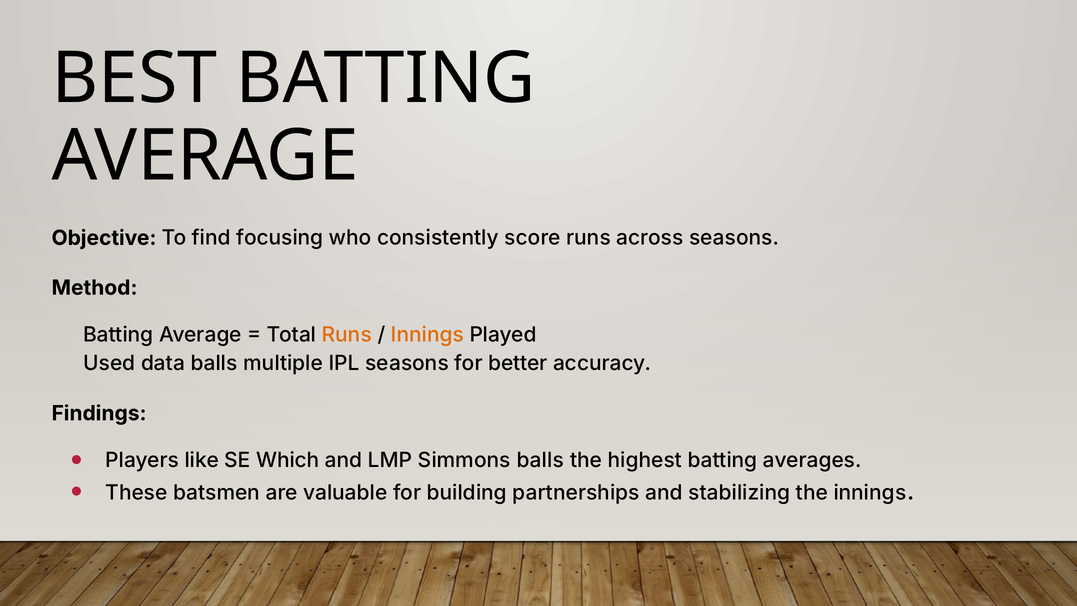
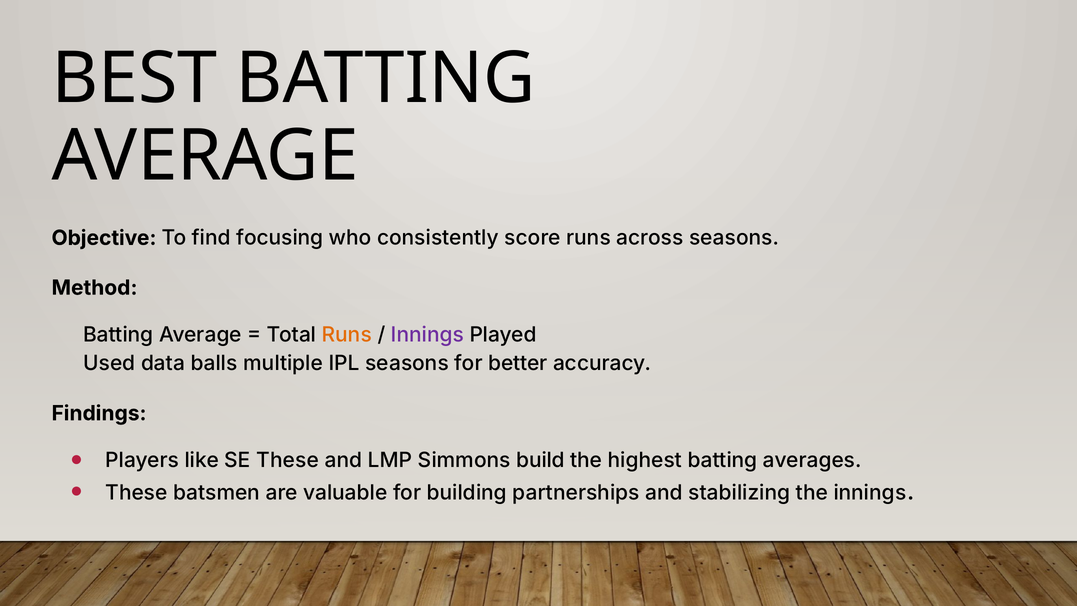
Innings colour: orange -> purple (427, 335)
SE Which: Which -> These (288, 460)
Simmons balls: balls -> build (541, 460)
